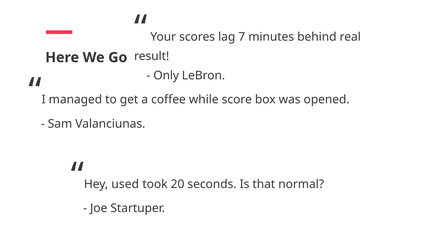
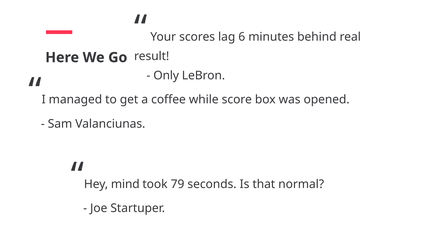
7: 7 -> 6 (242, 37)
used: used -> mind (125, 184)
20: 20 -> 79 (178, 184)
